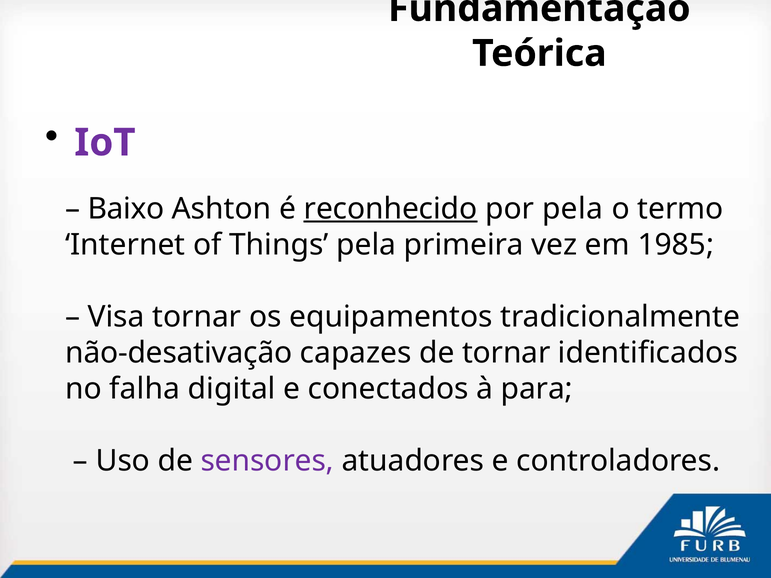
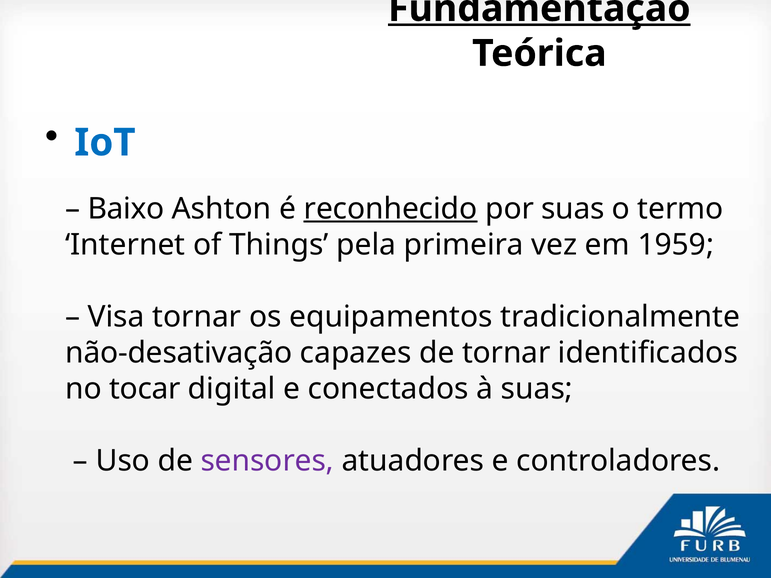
Fundamentação underline: none -> present (539, 9)
IoT colour: purple -> blue (105, 143)
por pela: pela -> suas (573, 209)
1985: 1985 -> 1959 (676, 245)
falha: falha -> tocar (145, 389)
à para: para -> suas (537, 389)
